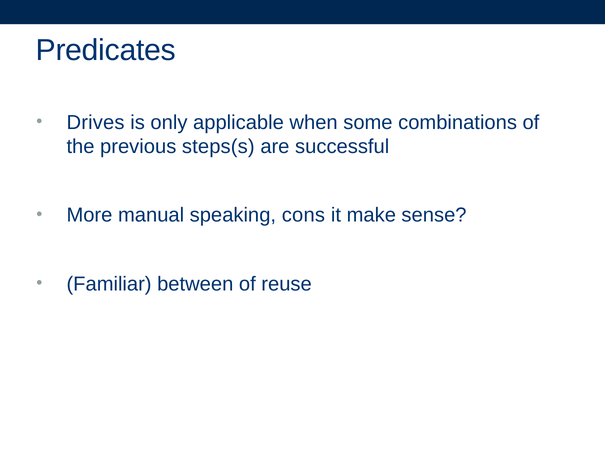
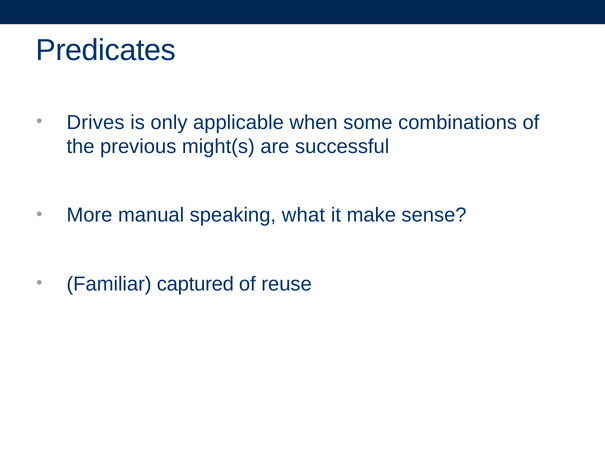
steps(s: steps(s -> might(s (218, 147)
cons: cons -> what (303, 215)
between: between -> captured (195, 284)
